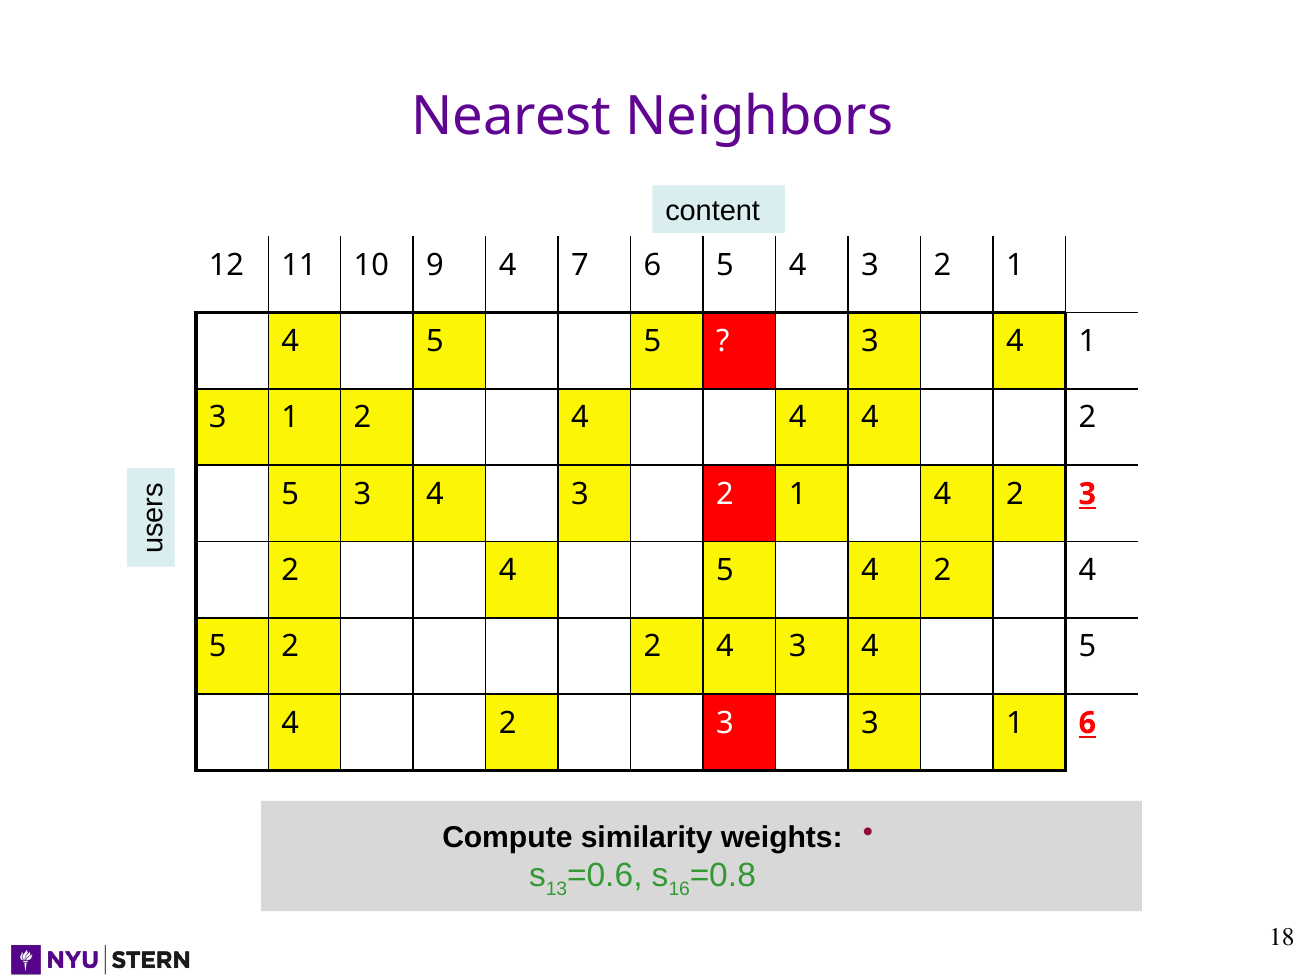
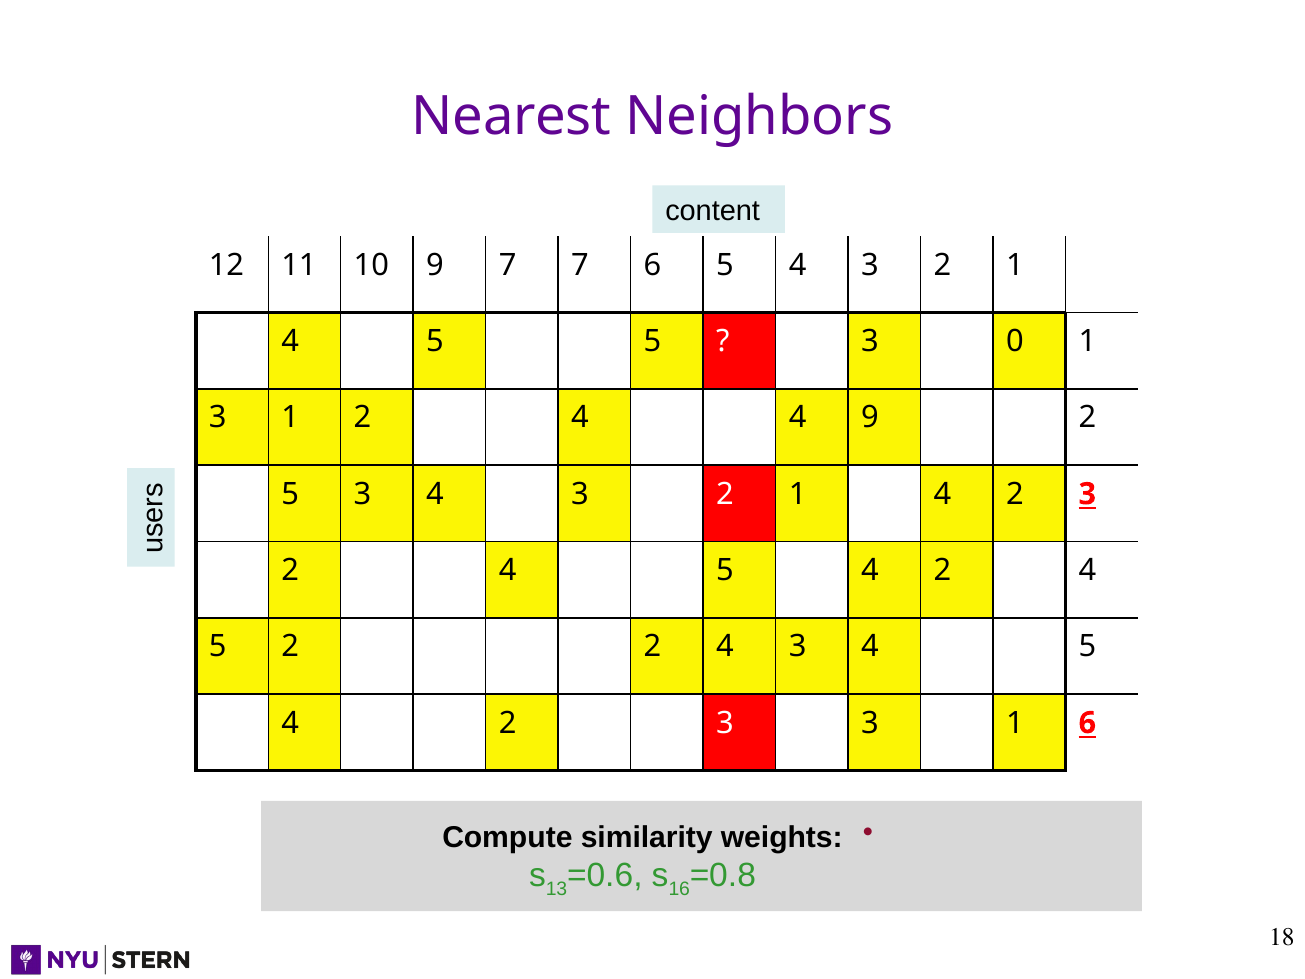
9 4: 4 -> 7 (508, 265)
4: 4 -> 0 (1015, 341)
4 4 4: 4 -> 9 (870, 418)
